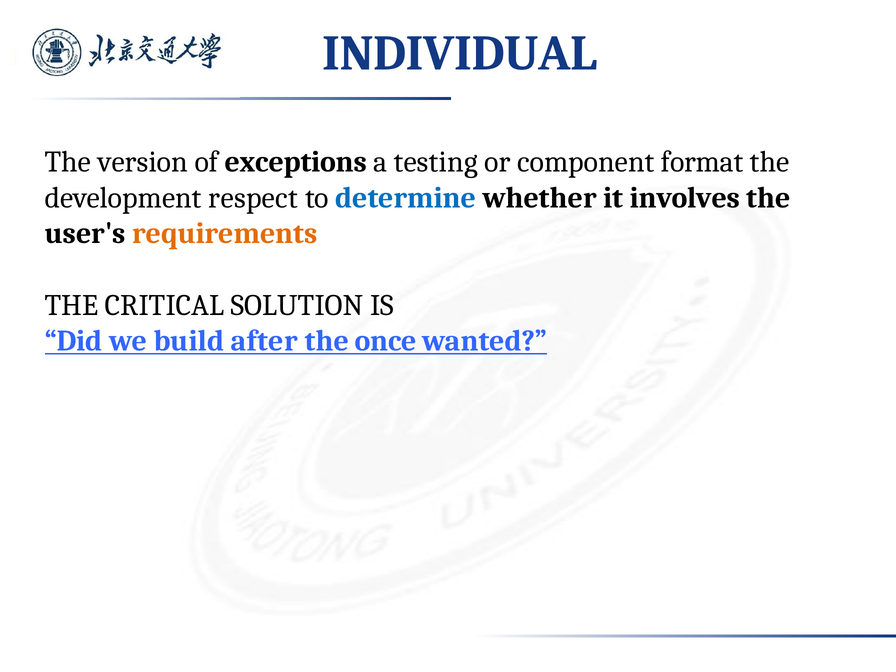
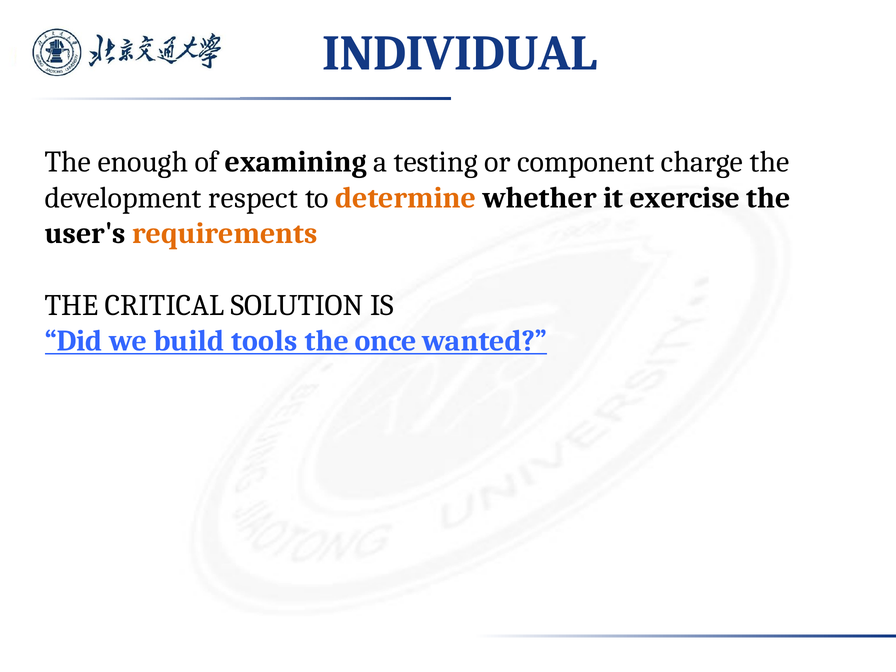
version: version -> enough (143, 162)
exceptions: exceptions -> examining (296, 162)
format: format -> charge (702, 162)
determine colour: blue -> orange (406, 198)
involves: involves -> exercise (685, 198)
after: after -> tools (264, 341)
